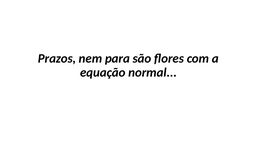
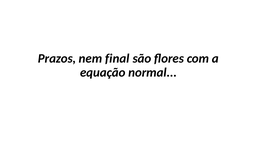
para: para -> final (117, 58)
